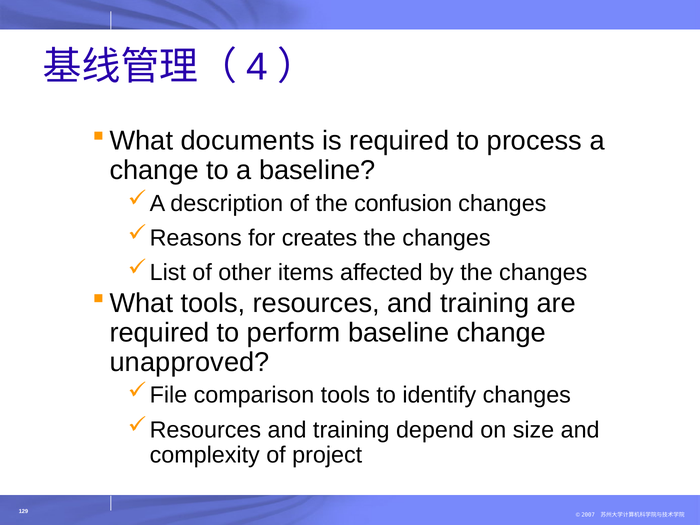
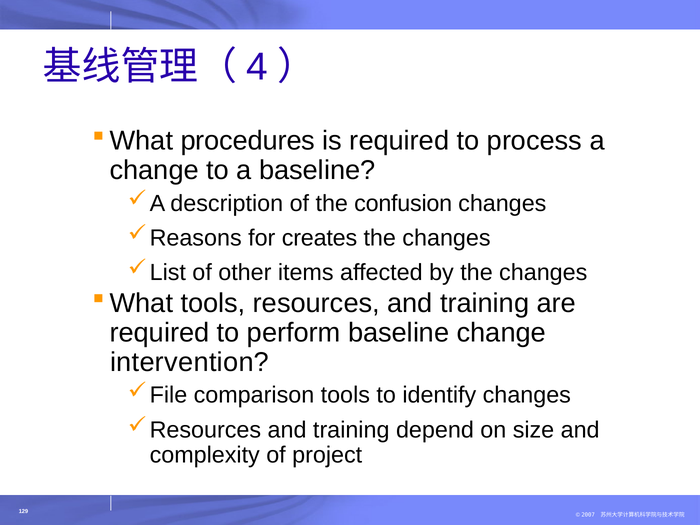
documents: documents -> procedures (248, 141)
unapproved: unapproved -> intervention (190, 362)
